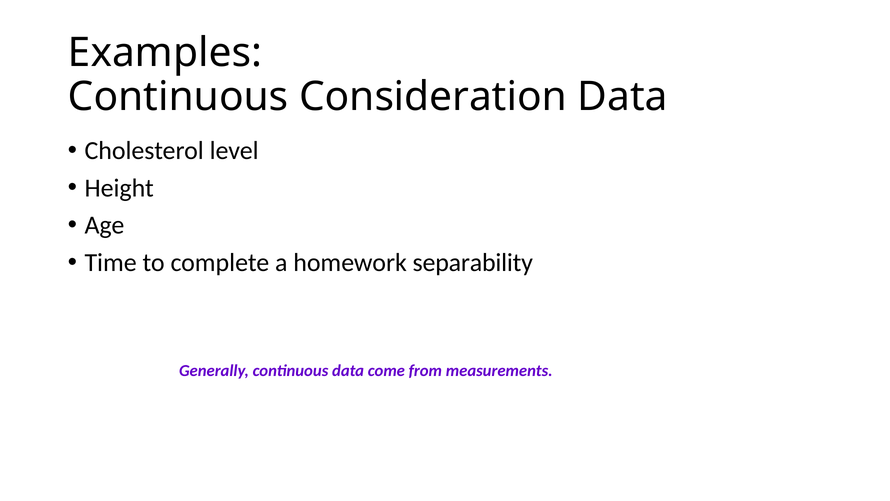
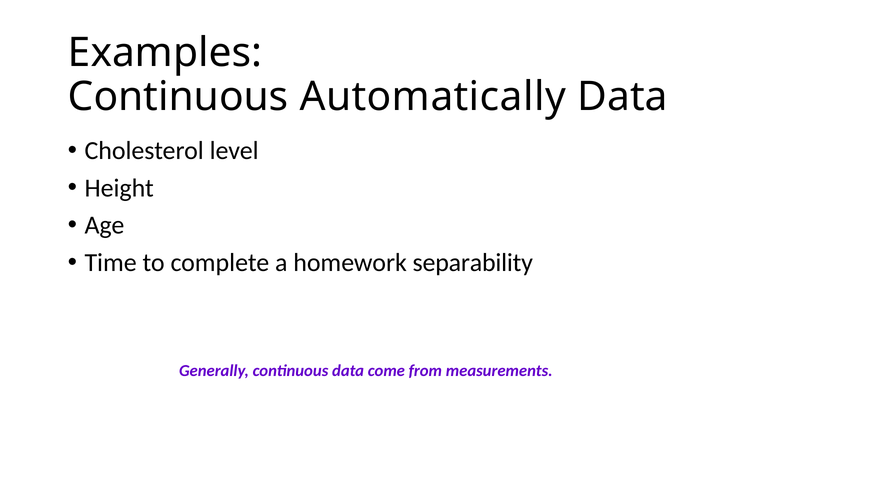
Consideration: Consideration -> Automatically (433, 97)
